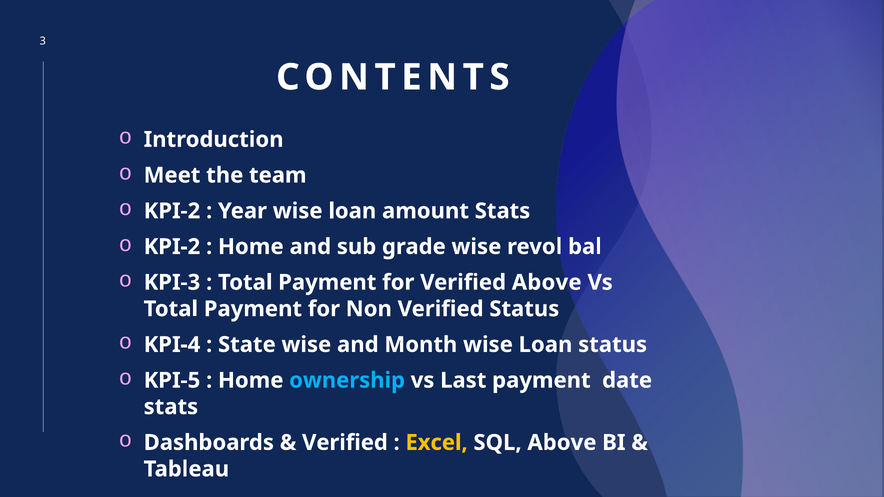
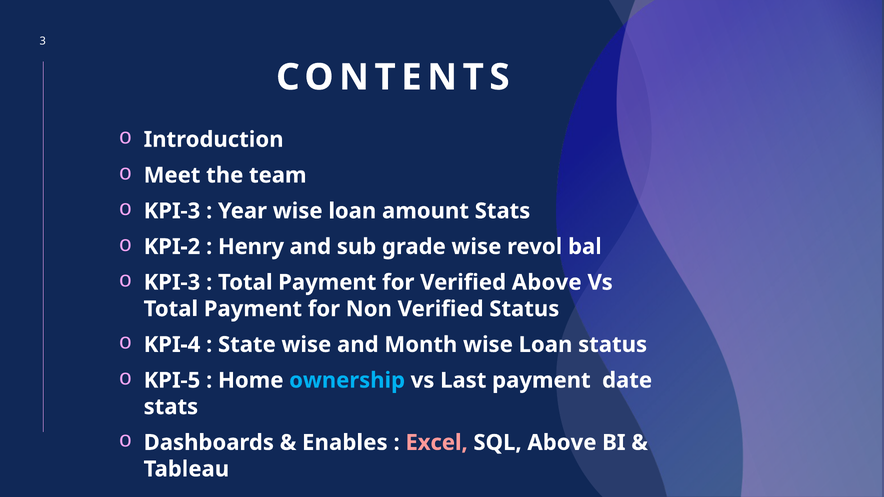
KPI-2: KPI-2 -> KPI-3 (172, 211)
Home: Home -> Henry (251, 247)
Verified: Verified -> Enables (345, 443)
Excel colour: yellow -> pink (437, 443)
